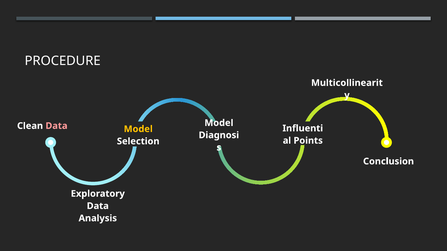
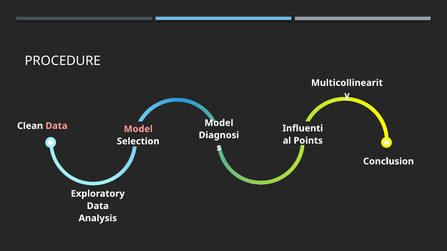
Model colour: yellow -> pink (138, 129)
